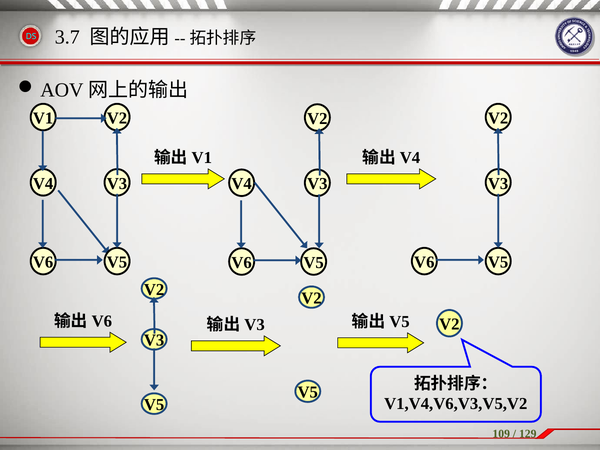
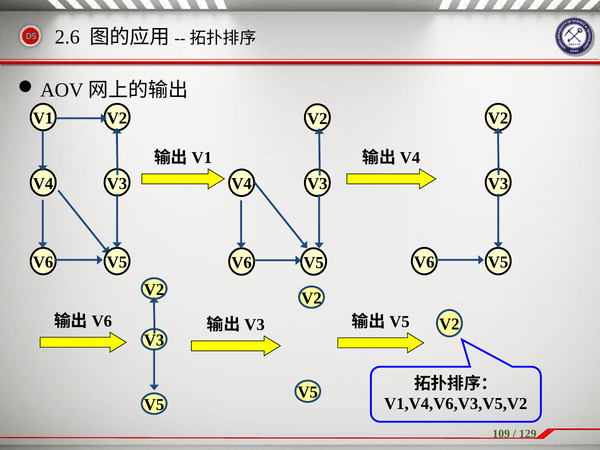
3.7: 3.7 -> 2.6 (67, 37)
